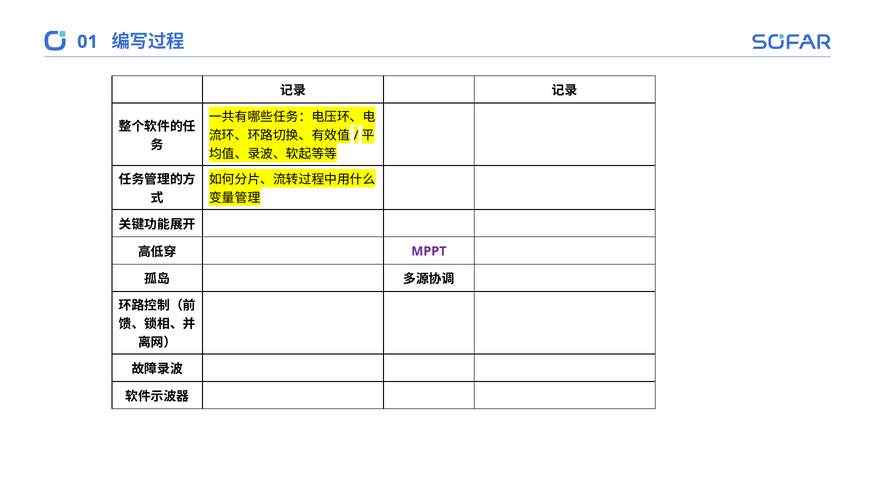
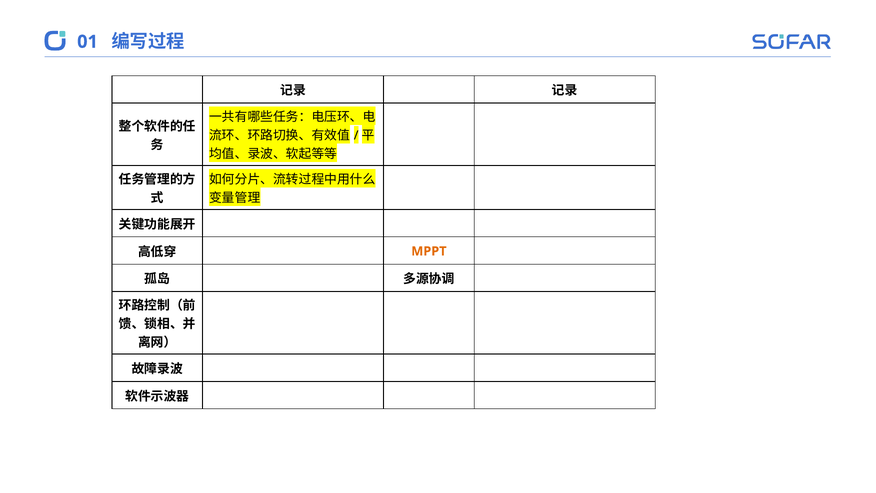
MPPT colour: purple -> orange (429, 251)
